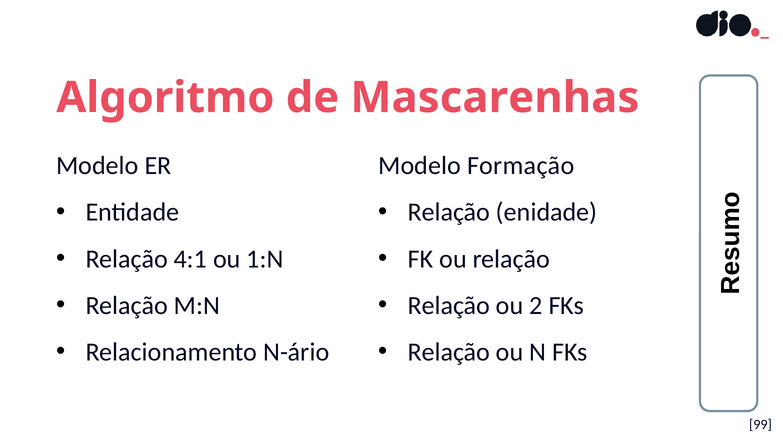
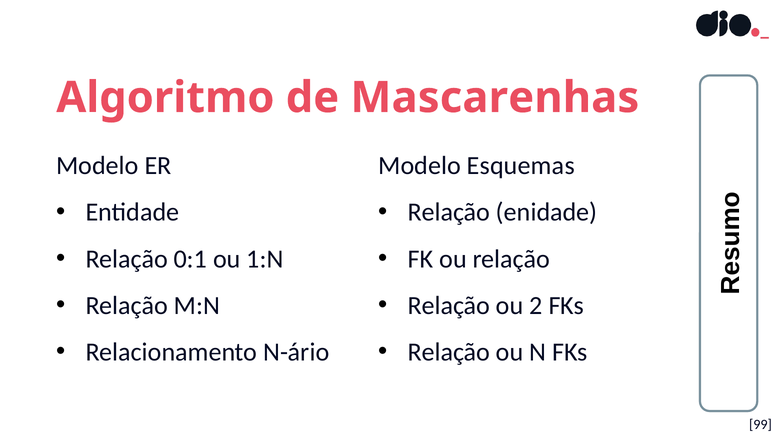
Formação: Formação -> Esquemas (521, 166)
4:1: 4:1 -> 0:1 (190, 259)
